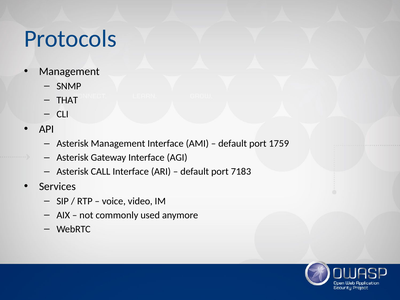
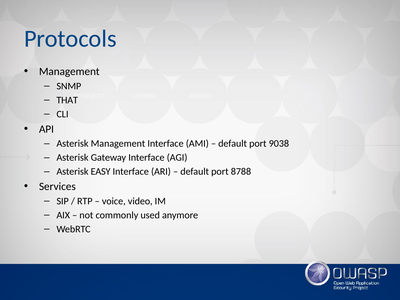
1759: 1759 -> 9038 (279, 144)
CALL: CALL -> EASY (101, 172)
7183: 7183 -> 8788 (241, 172)
